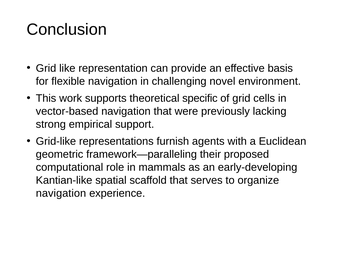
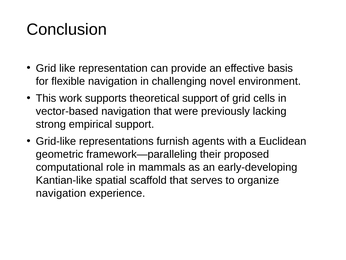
theoretical specific: specific -> support (200, 98)
